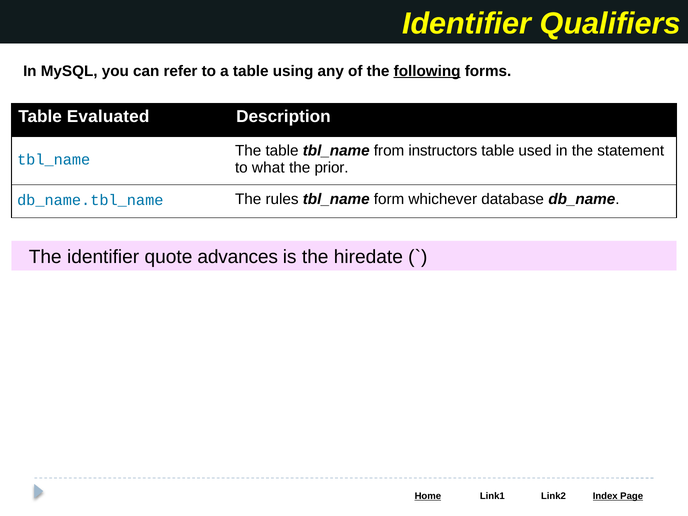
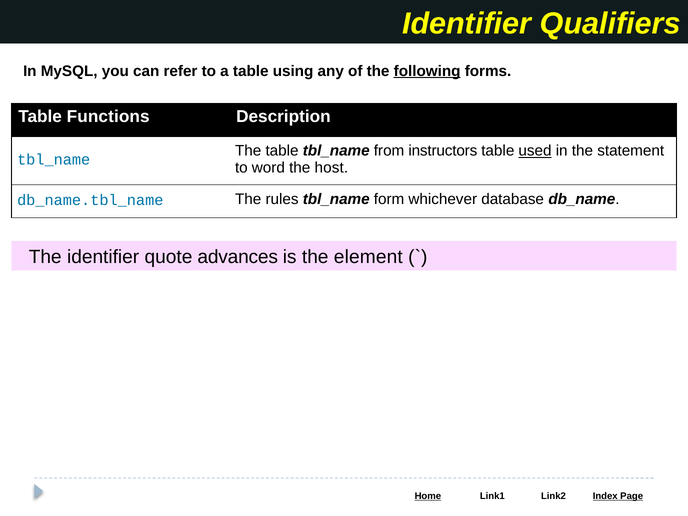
Evaluated: Evaluated -> Functions (108, 117)
used underline: none -> present (535, 151)
what: what -> word (268, 168)
prior: prior -> host (331, 168)
hiredate: hiredate -> element (368, 257)
